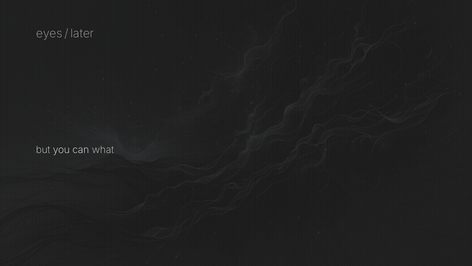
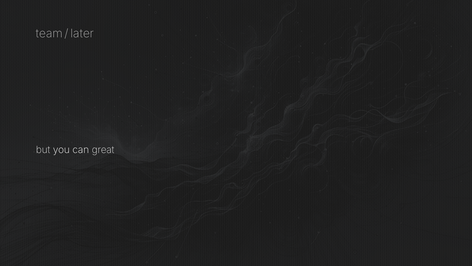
eyes: eyes -> team (49, 33)
what: what -> great (103, 150)
